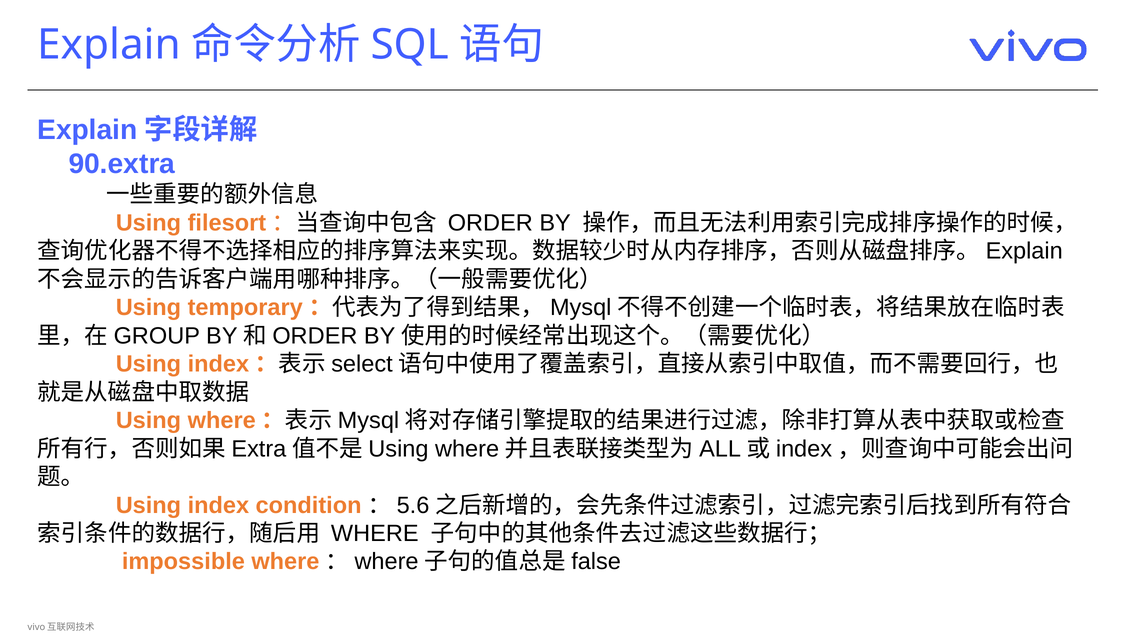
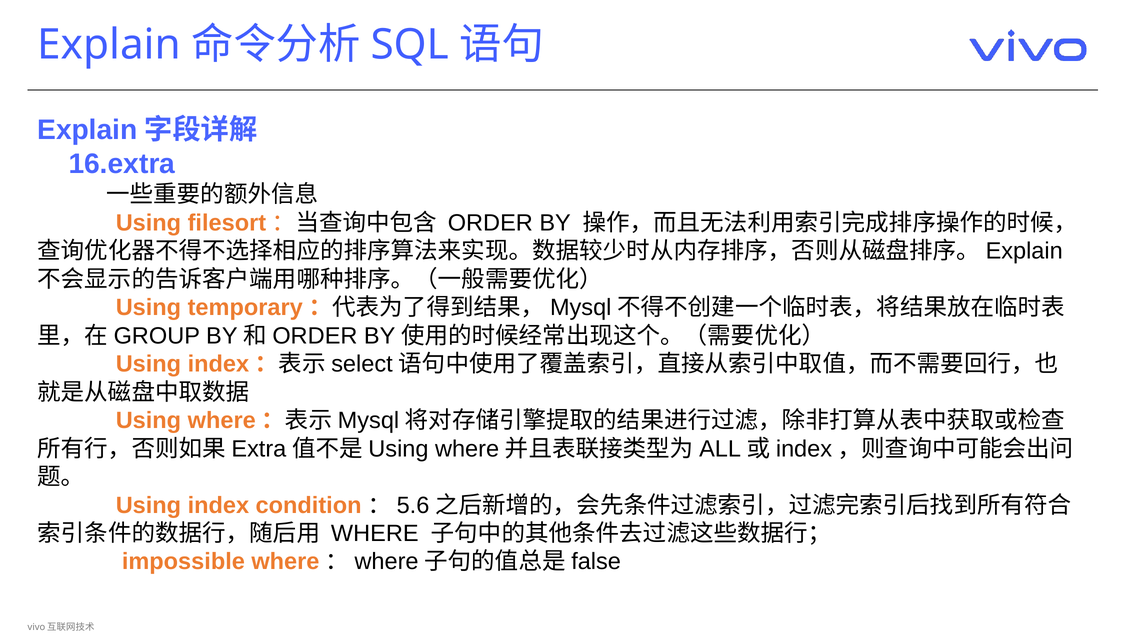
90.extra: 90.extra -> 16.extra (122, 164)
